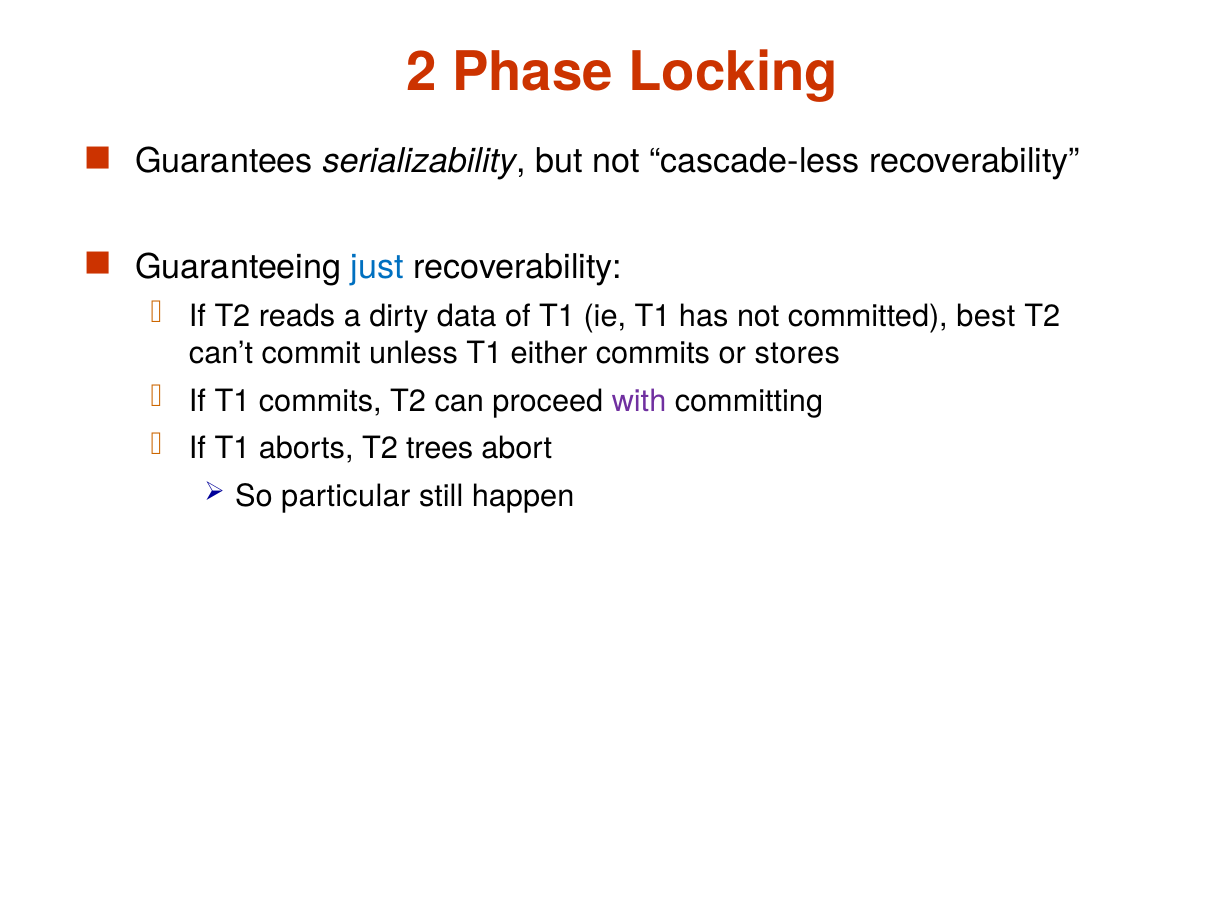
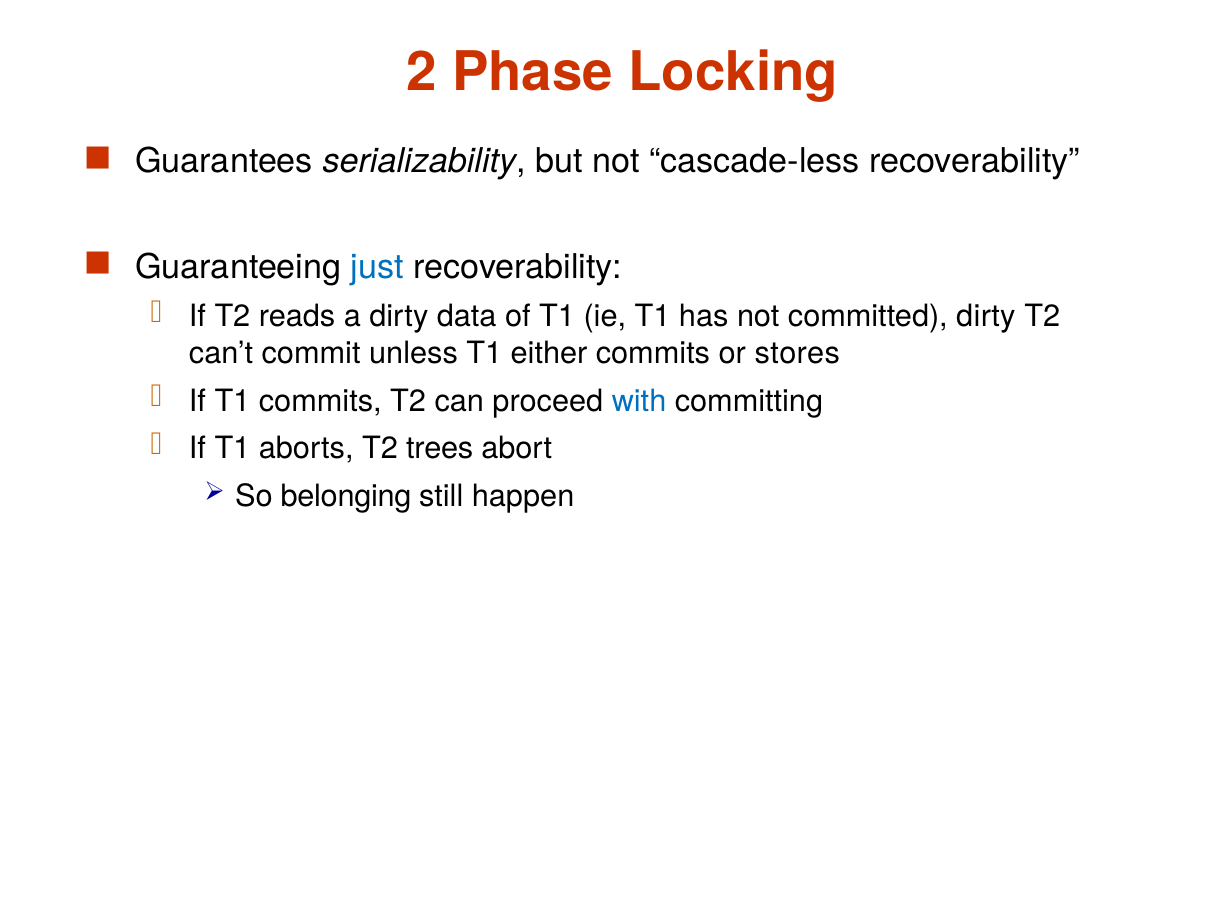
committed best: best -> dirty (986, 316)
with colour: purple -> blue (639, 401)
particular: particular -> belonging (346, 496)
